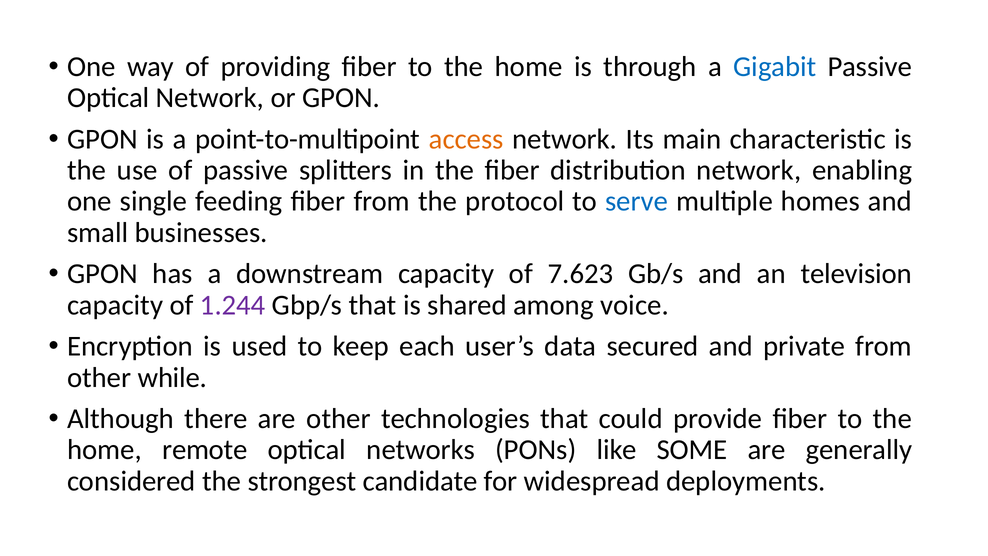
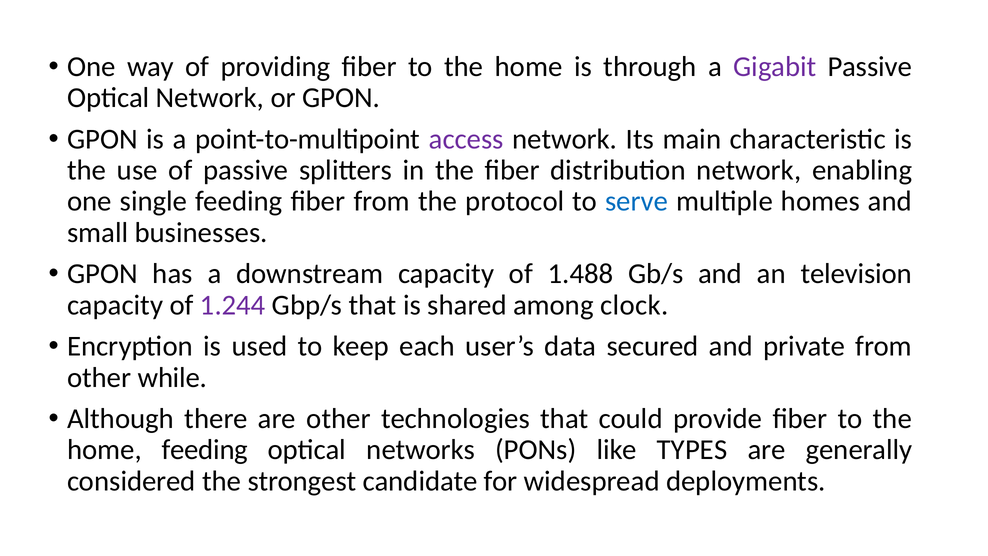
Gigabit colour: blue -> purple (775, 67)
access colour: orange -> purple (466, 139)
7.623: 7.623 -> 1.488 (581, 274)
voice: voice -> clock (634, 305)
home remote: remote -> feeding (205, 450)
SOME: SOME -> TYPES (692, 450)
